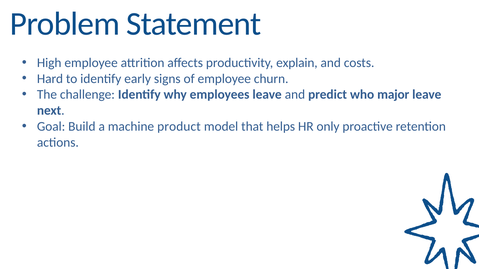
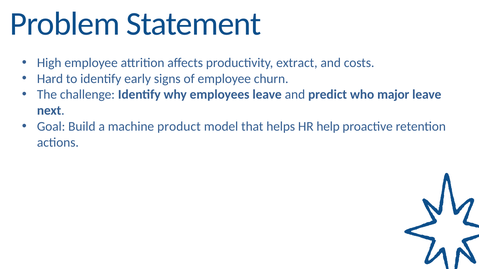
explain: explain -> extract (297, 63)
only: only -> help (328, 127)
